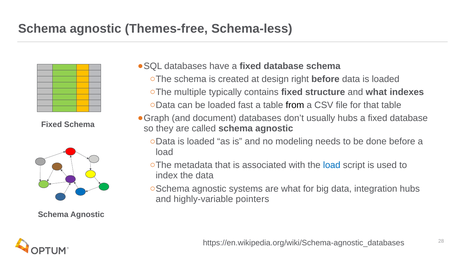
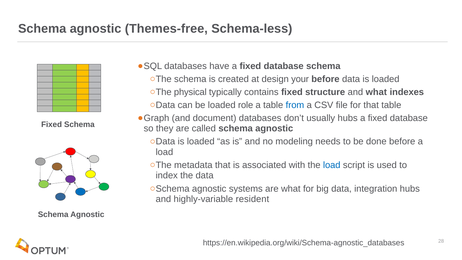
right: right -> your (300, 79)
multiple: multiple -> physical (190, 92)
fast: fast -> role (246, 105)
from colour: black -> blue (295, 105)
pointers: pointers -> resident (252, 199)
